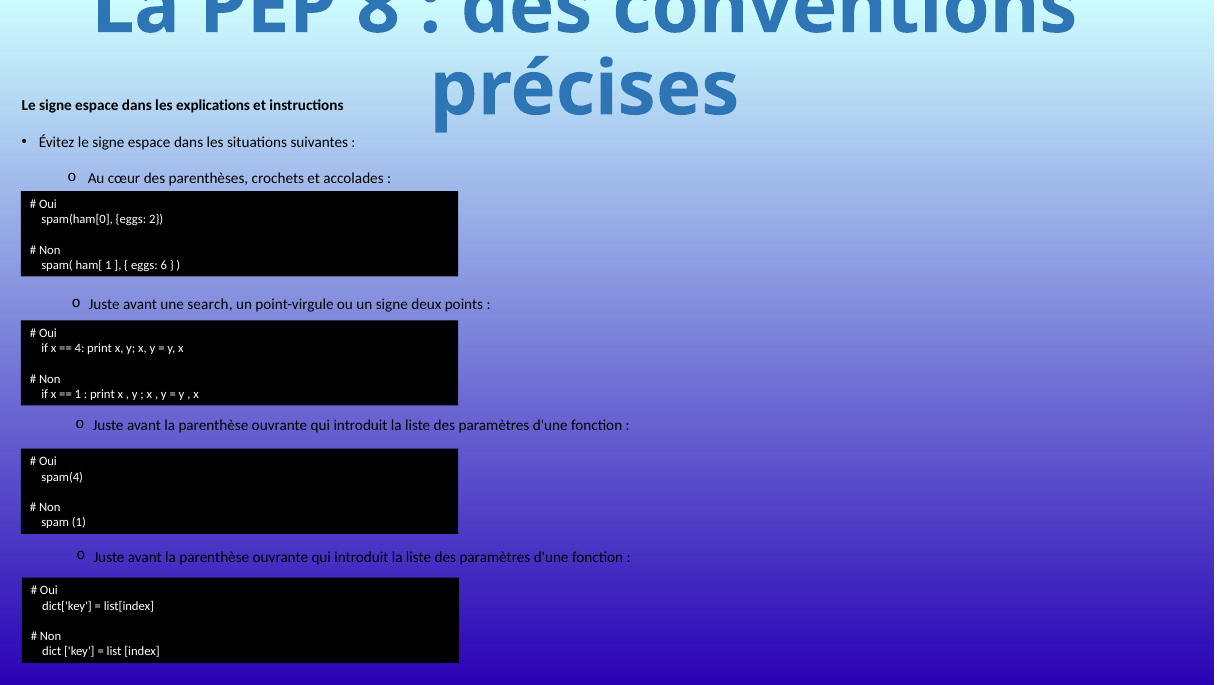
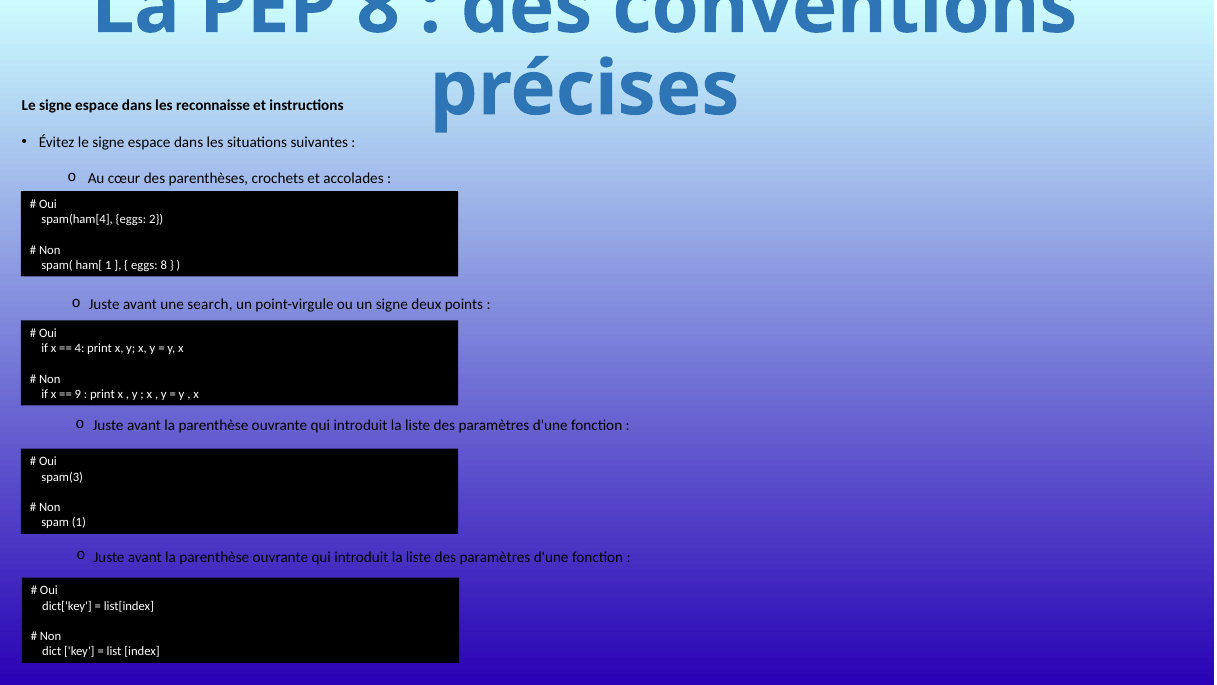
explications: explications -> reconnaisse (213, 106)
spam(ham[0: spam(ham[0 -> spam(ham[4 (77, 219)
eggs 6: 6 -> 8 (164, 265)
1: 1 -> 9 (78, 394)
spam(4: spam(4 -> spam(3 (62, 477)
